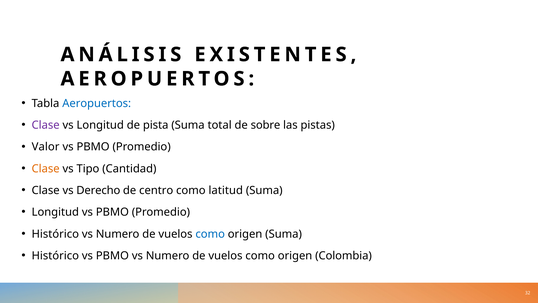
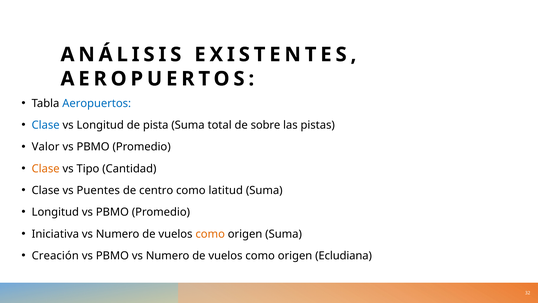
Clase colour: purple -> blue (46, 125)
Derecho: Derecho -> Puentes (98, 190)
Histórico: Histórico -> Iniciativa (55, 234)
como colour: blue -> orange (210, 234)
Histórico: Histórico -> Creación (55, 255)
Colombia: Colombia -> Ecludiana (344, 255)
